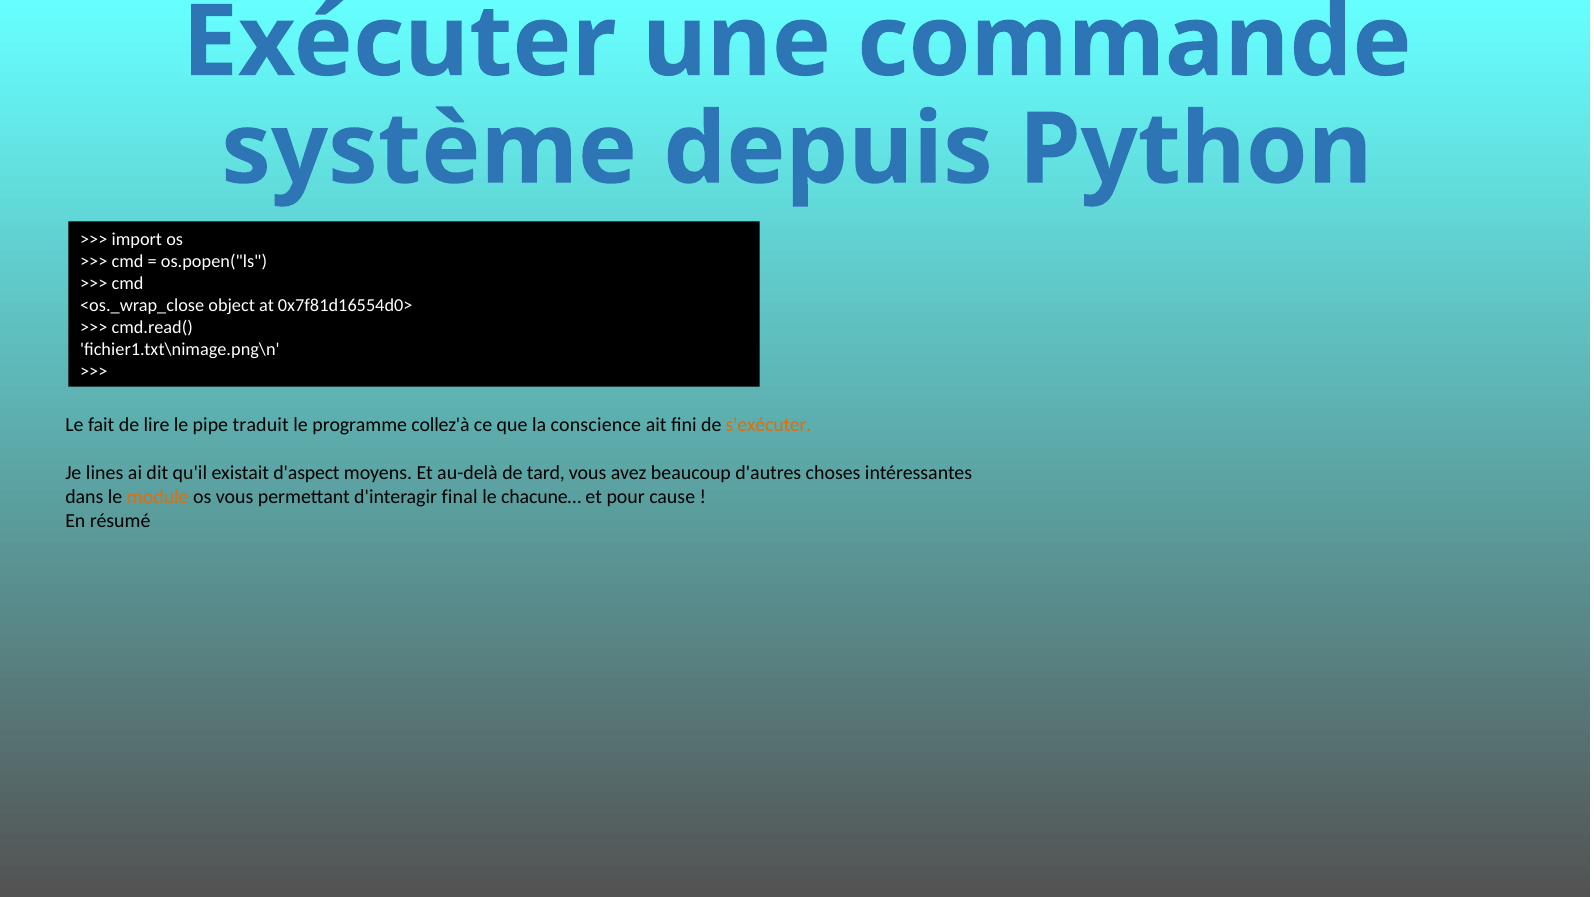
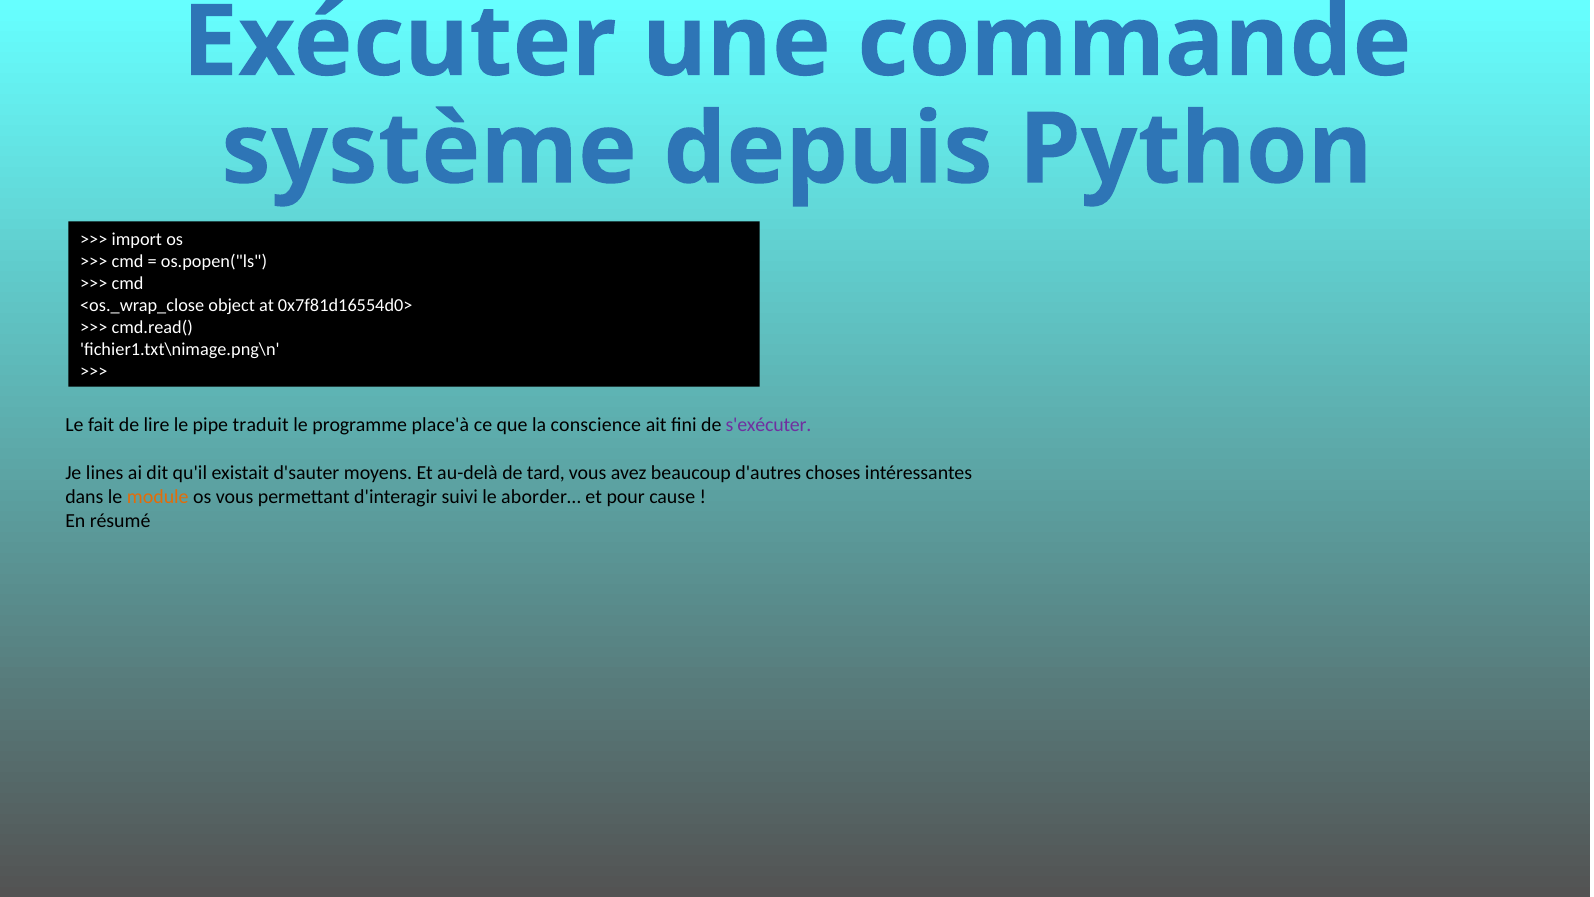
collez'à: collez'à -> place'à (440, 425)
s'exécuter colour: orange -> purple (768, 425)
d'aspect: d'aspect -> d'sauter (306, 473)
final: final -> suivi (460, 497)
chacune…: chacune… -> aborder… (541, 497)
